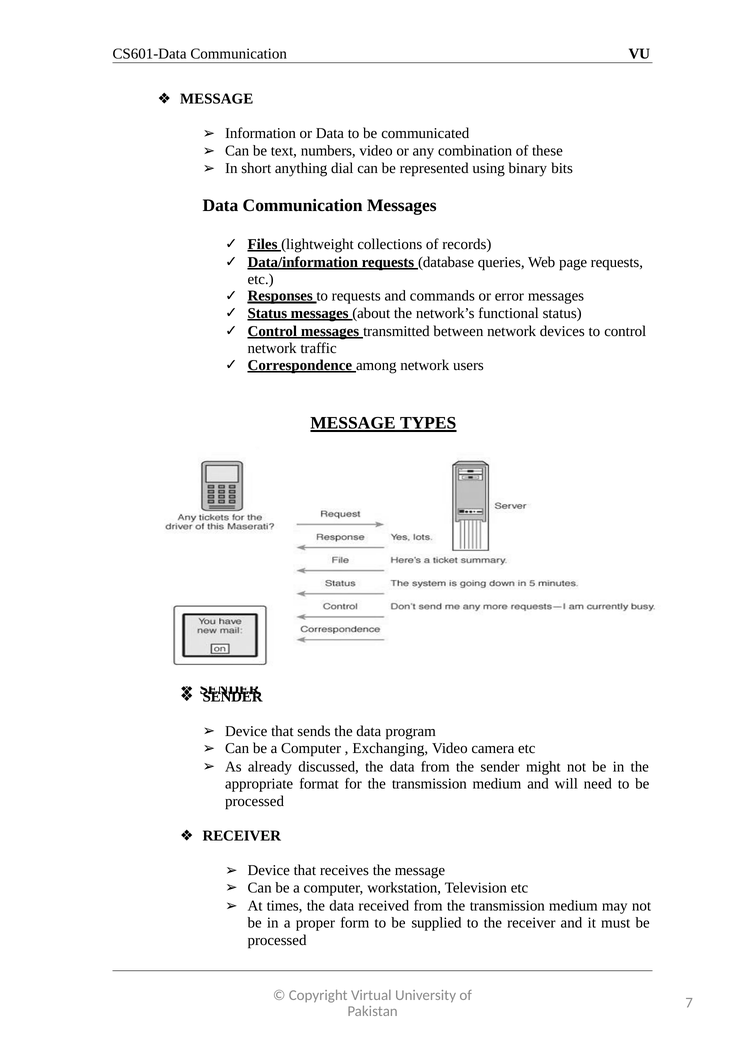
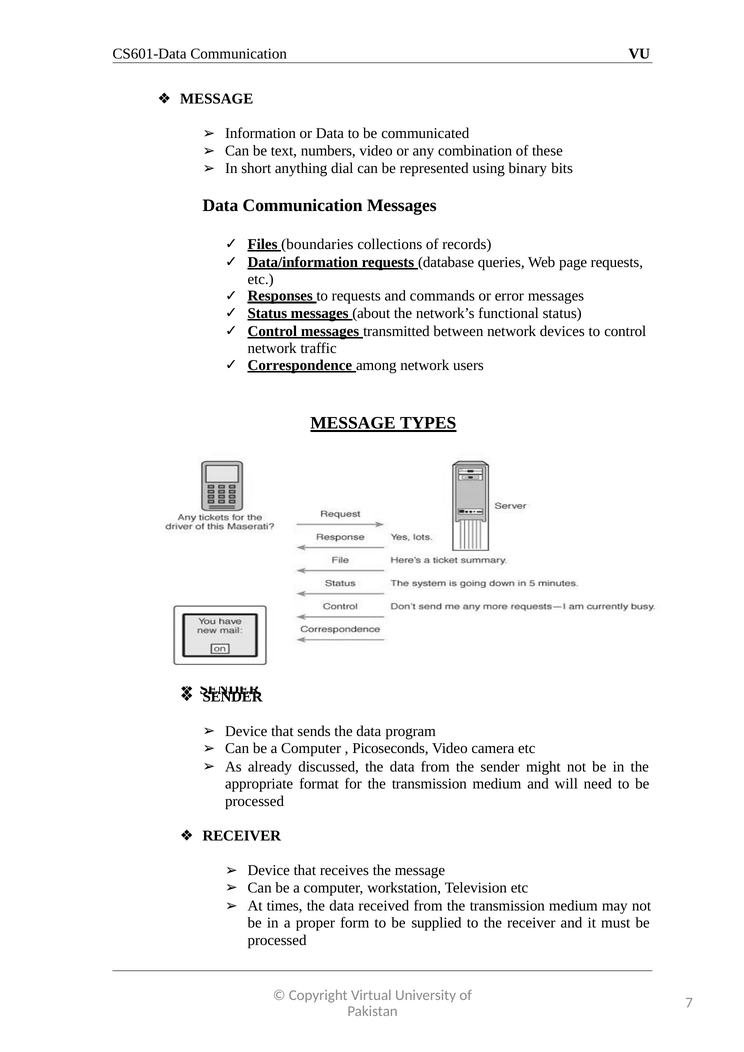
lightweight: lightweight -> boundaries (317, 244)
Exchanging: Exchanging -> Picoseconds (390, 749)
